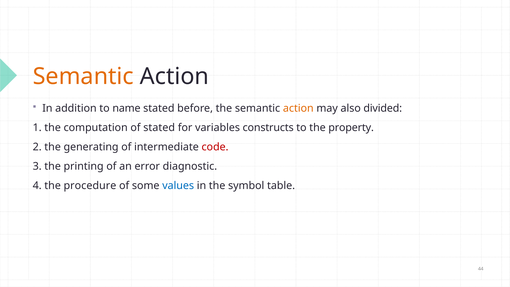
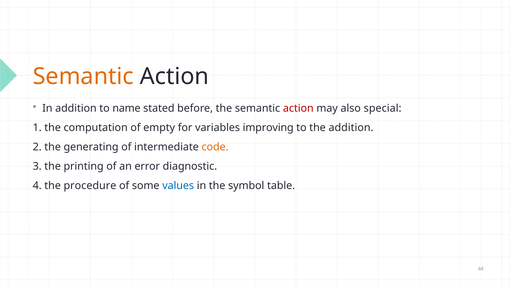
action colour: orange -> red (298, 108)
divided: divided -> special (383, 108)
of stated: stated -> empty (159, 128)
constructs: constructs -> improving (268, 128)
the property: property -> addition (351, 128)
code colour: red -> orange (215, 147)
